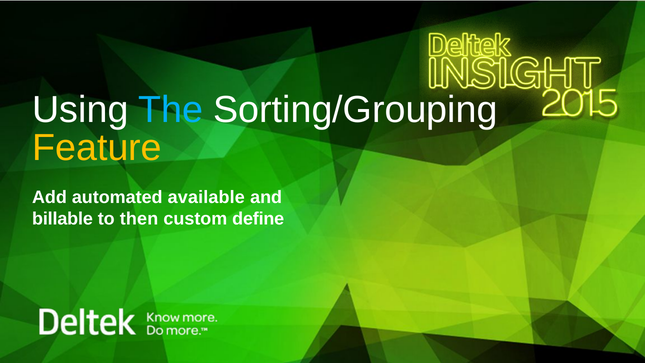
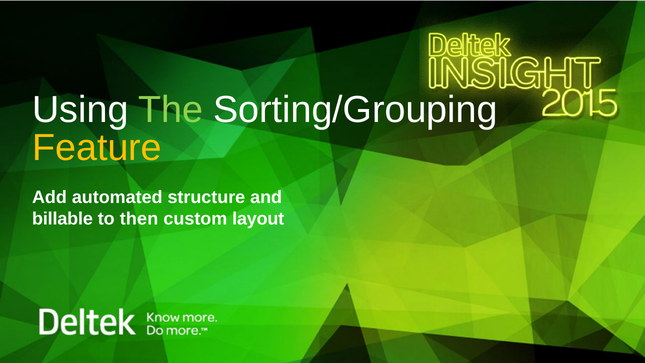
The colour: light blue -> light green (171, 110)
available: available -> structure (206, 197)
define: define -> layout (258, 219)
